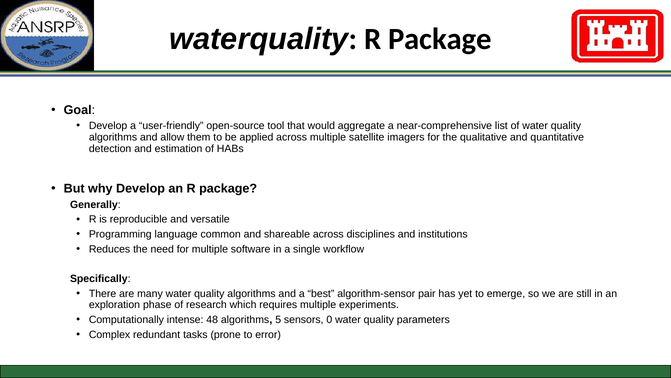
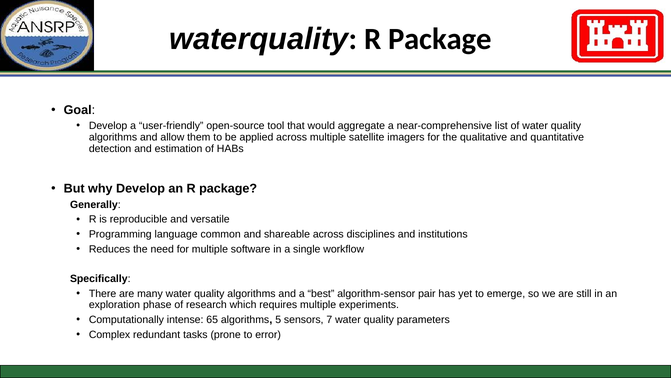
48: 48 -> 65 (212, 319)
0: 0 -> 7 (329, 319)
